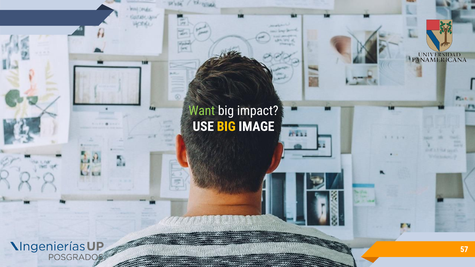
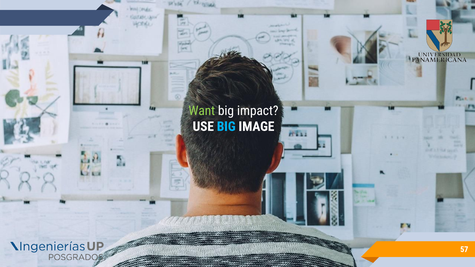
BIG colour: yellow -> light blue (226, 127)
